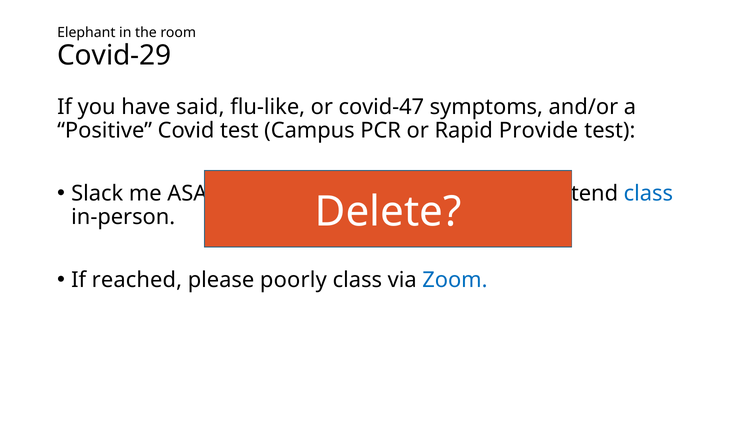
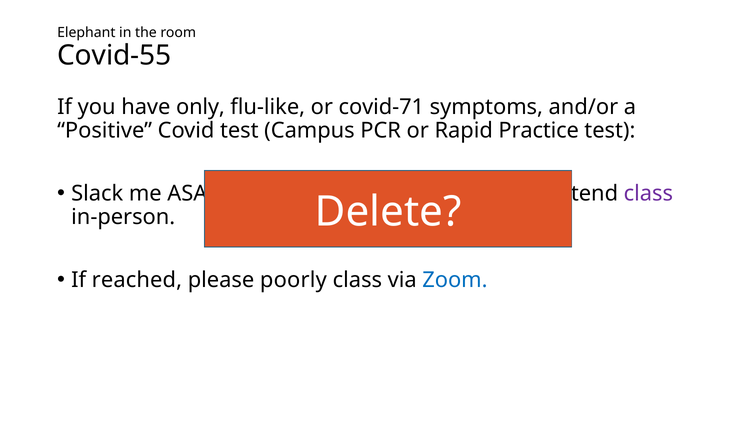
Covid-29: Covid-29 -> Covid-55 (114, 55)
said: said -> only (200, 107)
covid-47: covid-47 -> covid-71 (381, 107)
Provide: Provide -> Practice (539, 131)
class colour: blue -> purple (648, 193)
